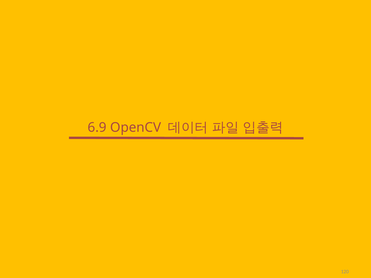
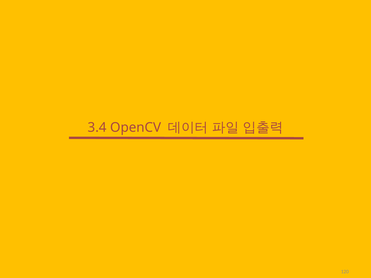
6.9: 6.9 -> 3.4 (97, 128)
